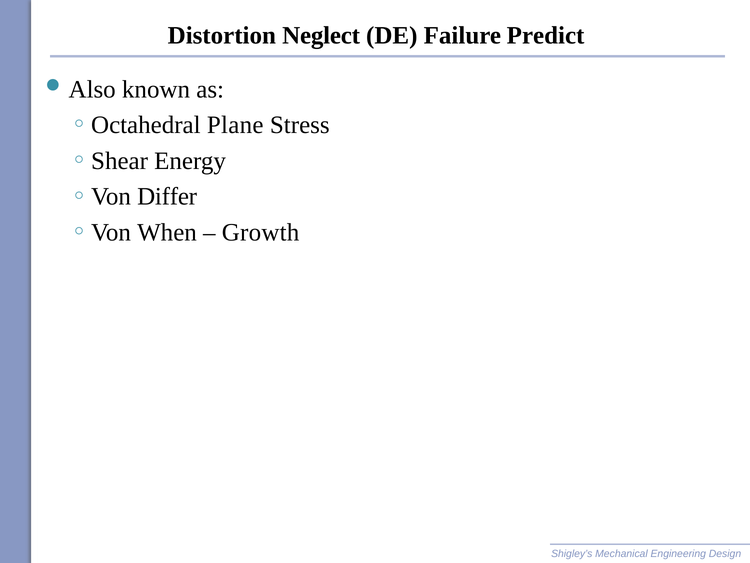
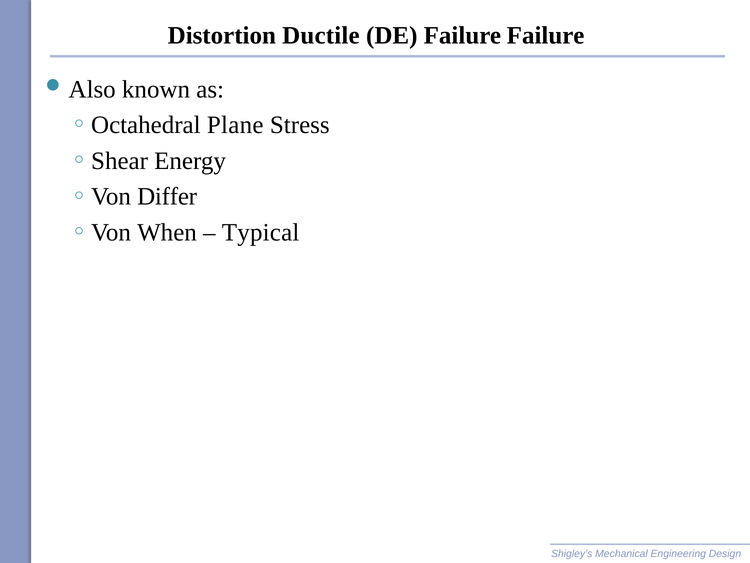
Neglect: Neglect -> Ductile (321, 36)
Failure Predict: Predict -> Failure (546, 36)
Growth: Growth -> Typical (261, 232)
